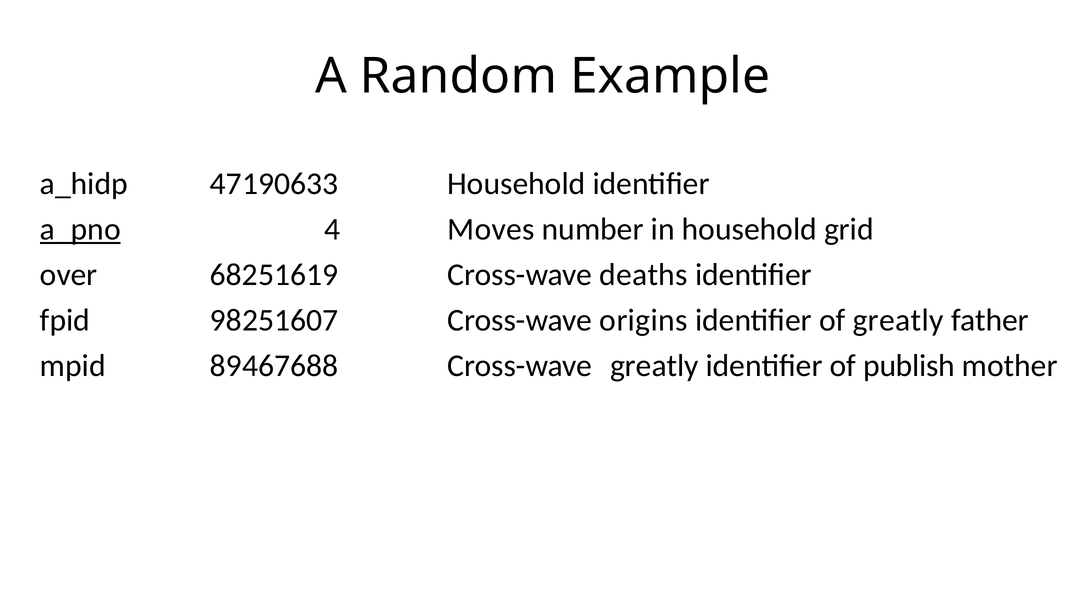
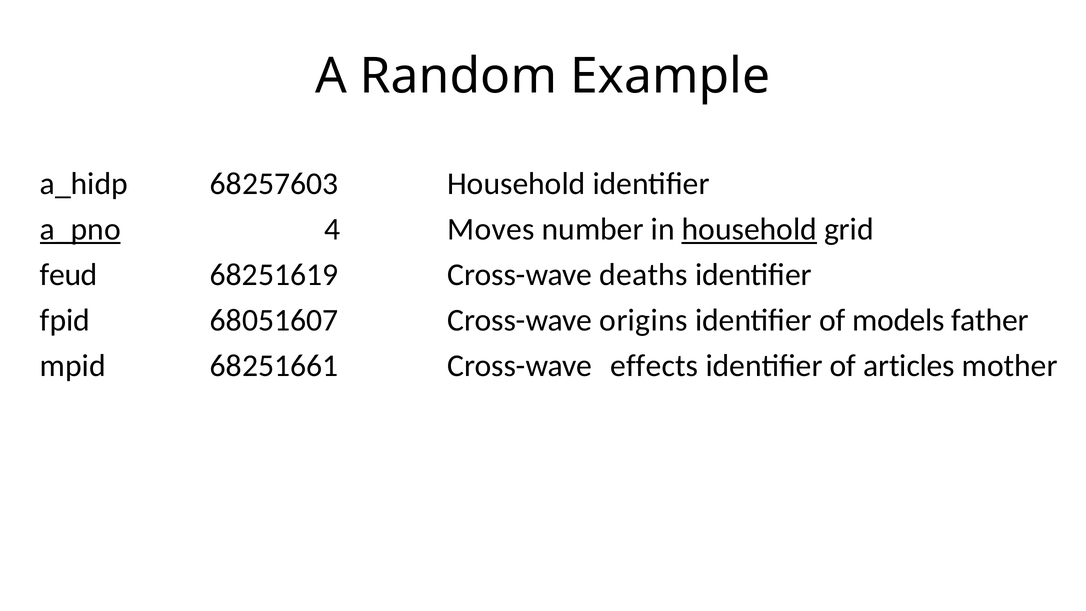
47190633: 47190633 -> 68257603 (274, 184)
household underline: none -> present (749, 229)
over: over -> feud (69, 275)
98251607: 98251607 -> 68051607 (274, 320)
of greatly: greatly -> models (898, 320)
89467688: 89467688 -> 68251661 (274, 366)
Cross-wave greatly: greatly -> effects (654, 366)
publish: publish -> articles (909, 366)
